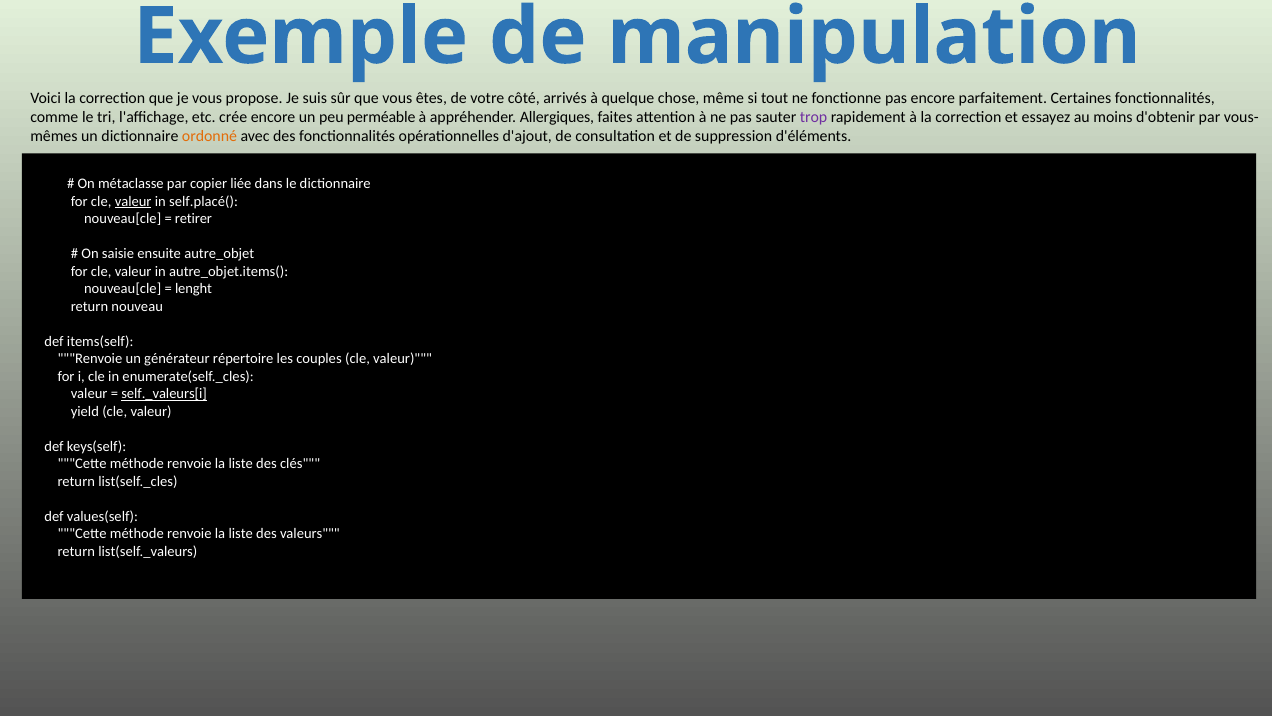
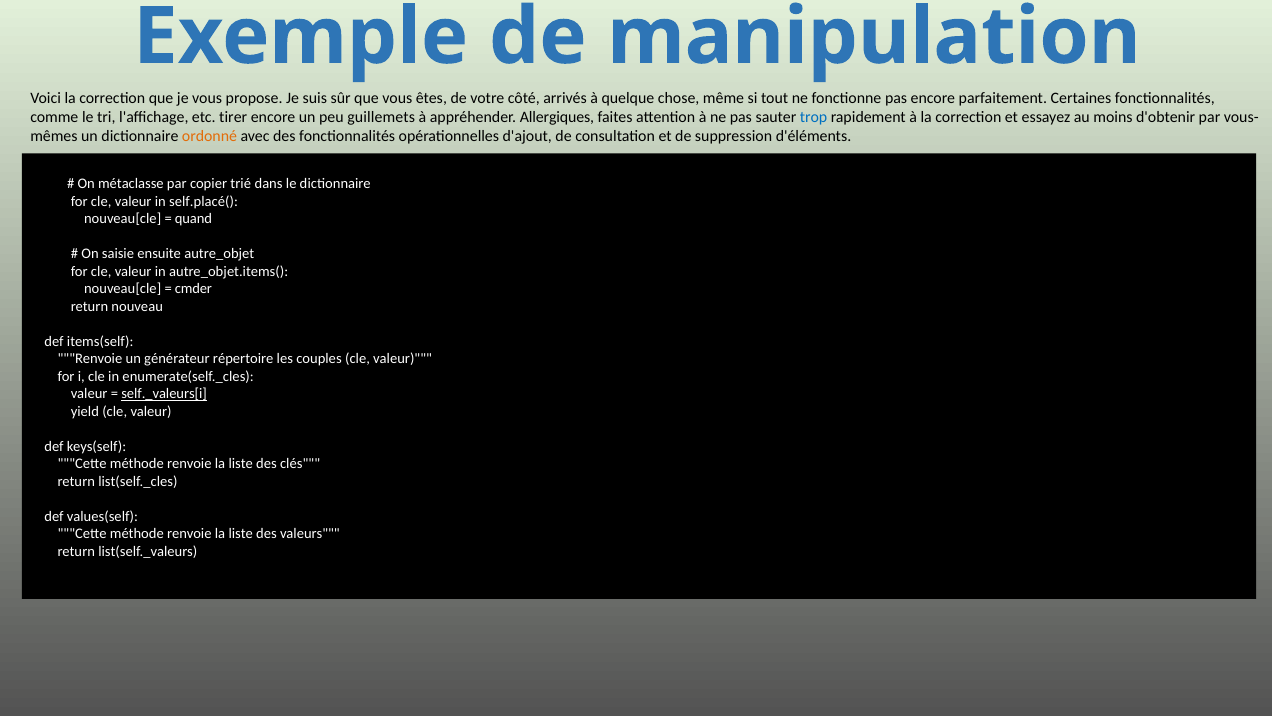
crée: crée -> tirer (233, 117)
perméable: perméable -> guillemets (381, 117)
trop colour: purple -> blue (813, 117)
liée: liée -> trié (241, 184)
valeur underline: present -> none (133, 201)
retirer: retirer -> quand (193, 219)
lenght: lenght -> cmder (193, 289)
